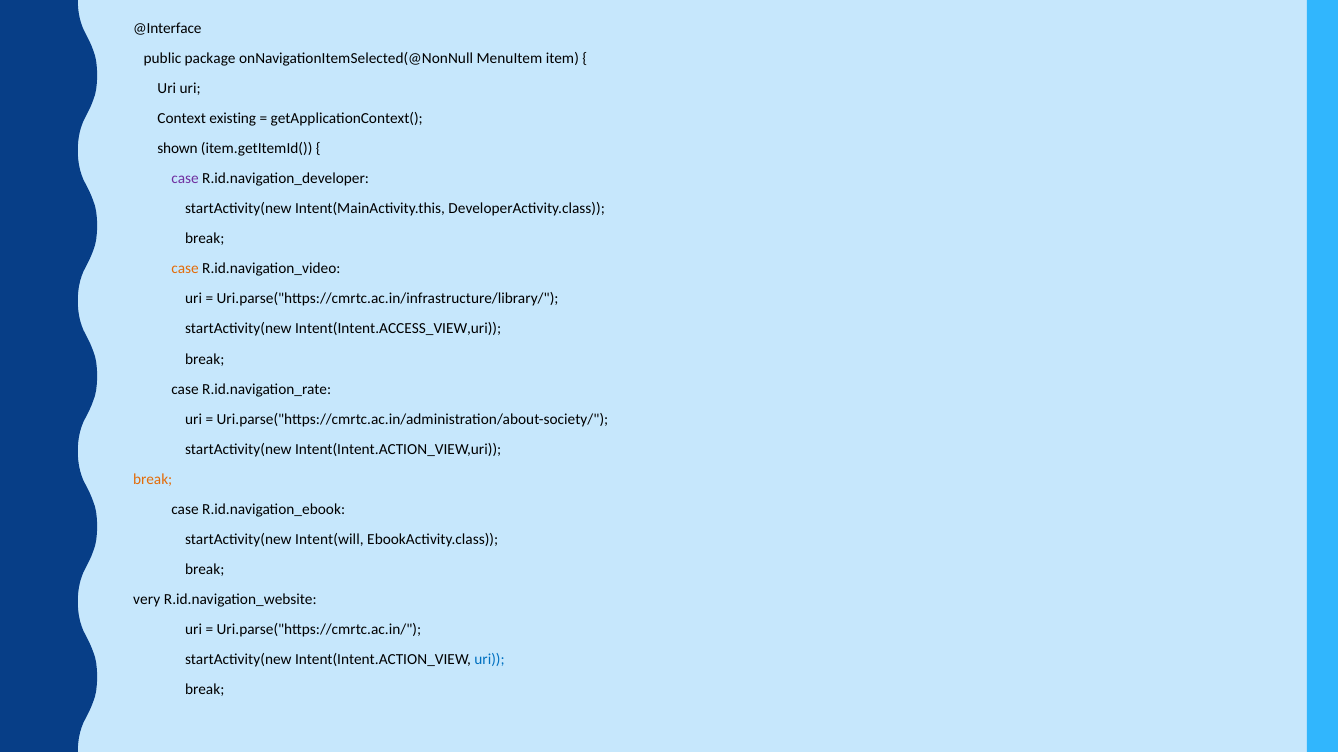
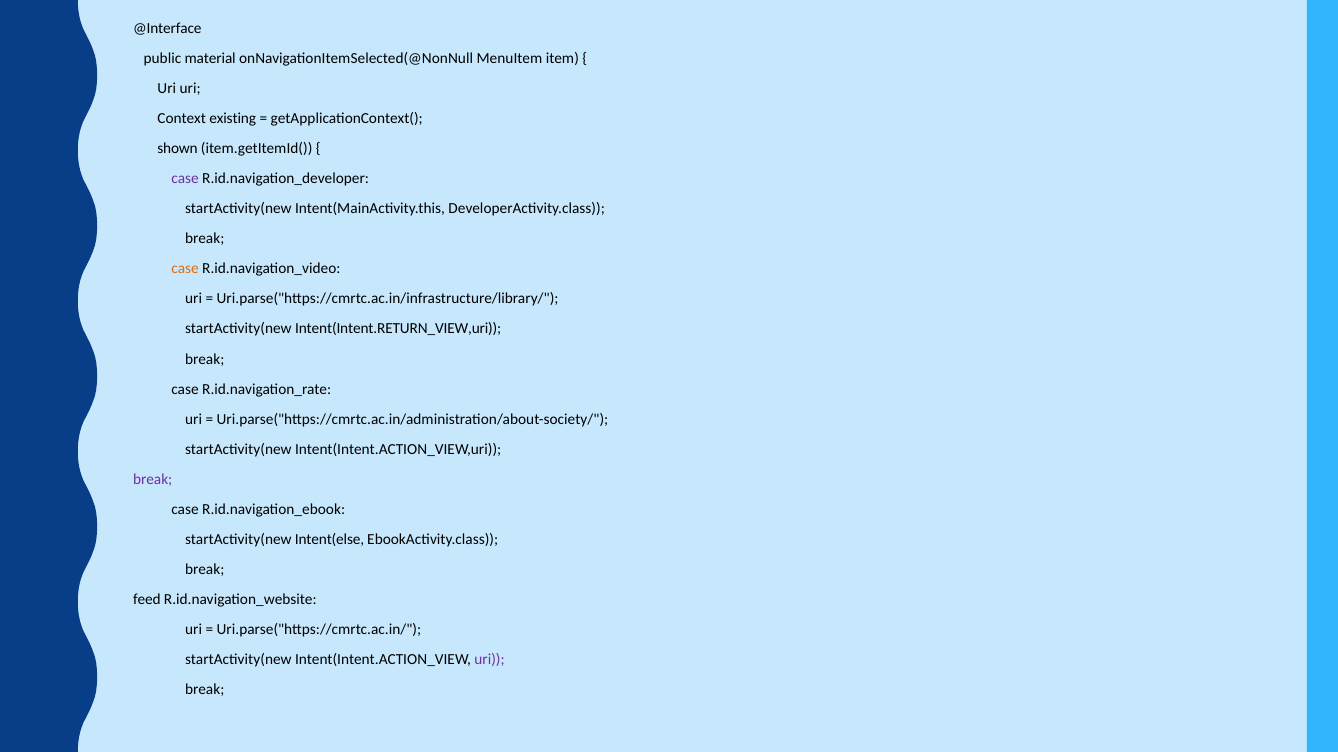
package: package -> material (210, 59)
Intent(Intent.ACCESS_VIEW,uri: Intent(Intent.ACCESS_VIEW,uri -> Intent(Intent.RETURN_VIEW,uri (398, 329)
break colour: orange -> purple (153, 479)
Intent(will: Intent(will -> Intent(else (330, 539)
very: very -> feed (147, 599)
uri colour: blue -> purple (490, 659)
